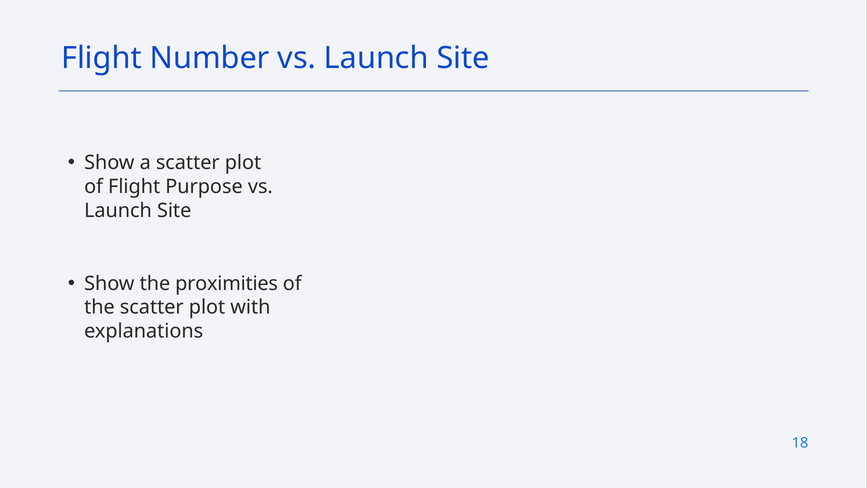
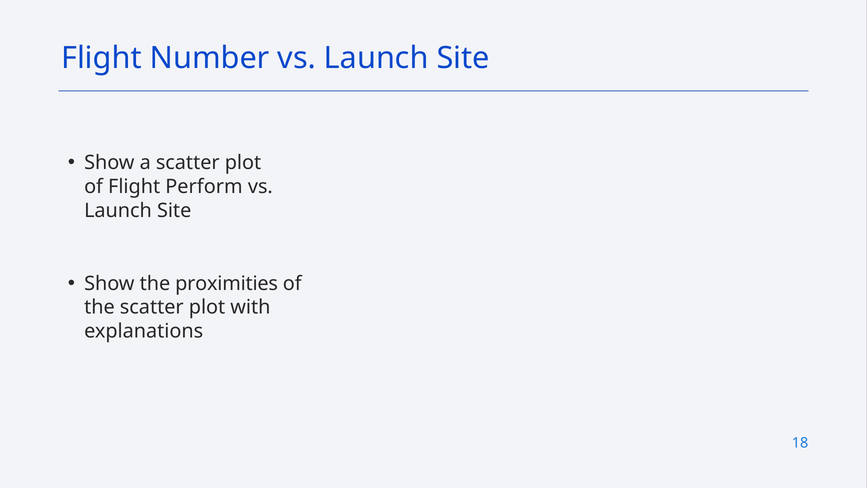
Purpose: Purpose -> Perform (204, 187)
